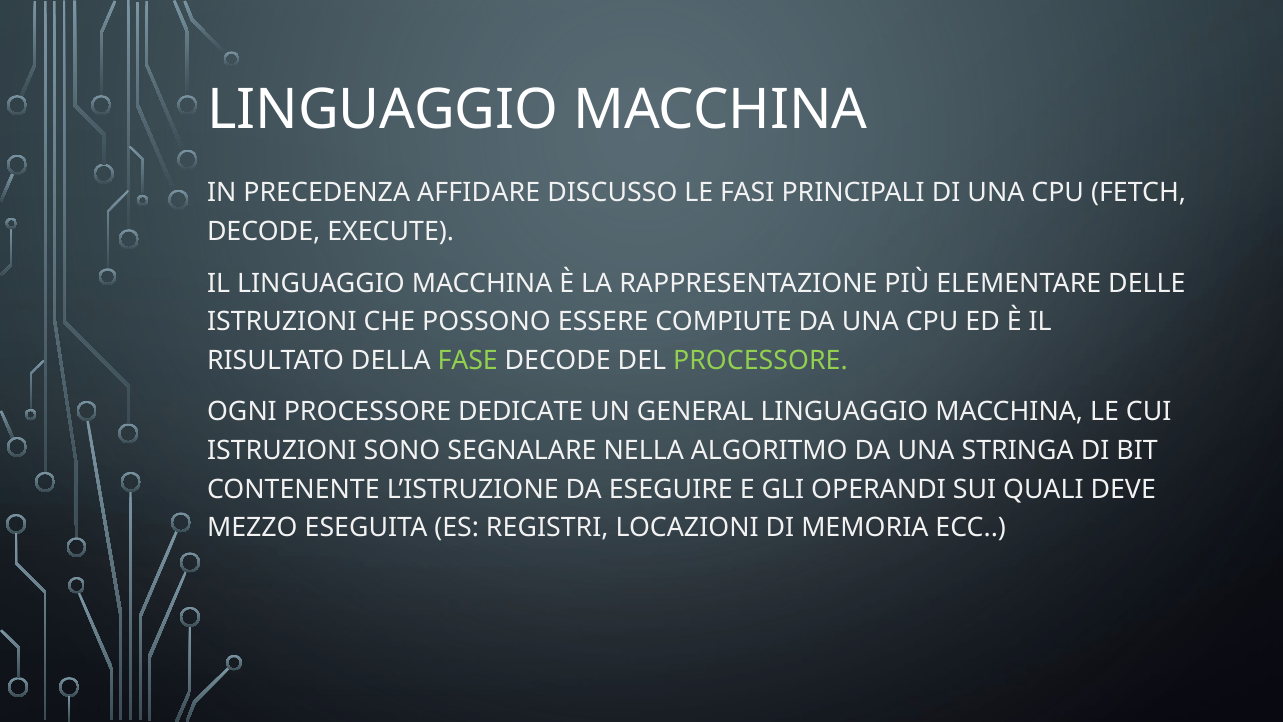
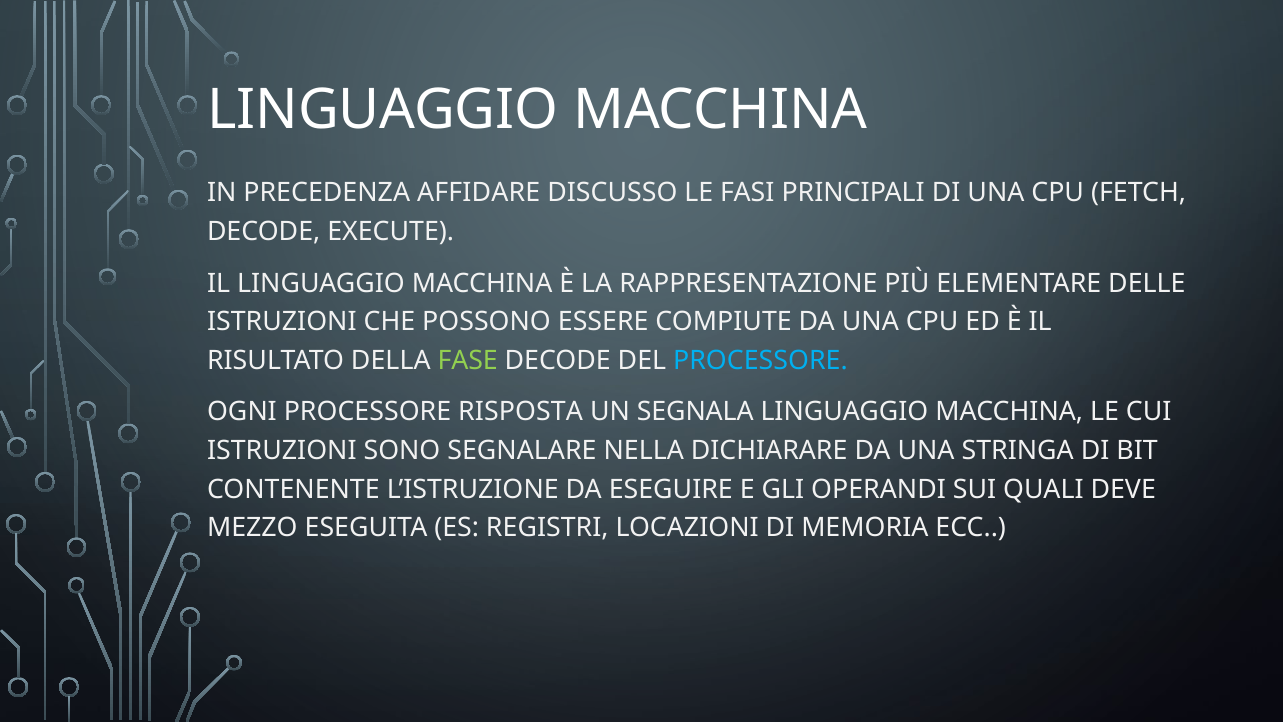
PROCESSORE colour: light green -> light blue (760, 360)
DEDICATE: DEDICATE -> RISPOSTA (521, 412)
GENERAL: GENERAL -> SEGNALA (695, 412)
ALGORITMO: ALGORITMO -> DICHIARARE (769, 450)
